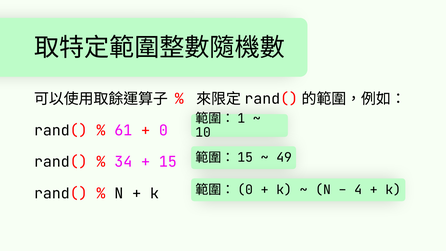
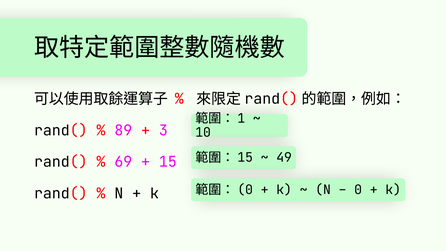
61: 61 -> 89 (123, 130)
0: 0 -> 3 (163, 130)
34: 34 -> 69 (123, 162)
4: 4 -> 0 (358, 190)
